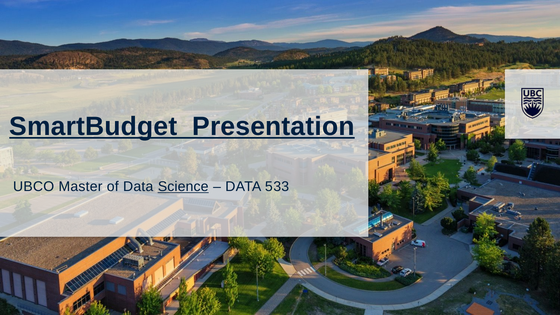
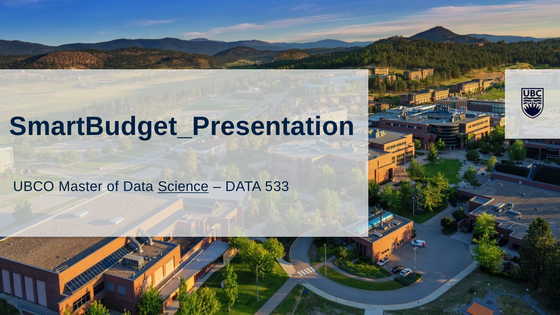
SmartBudget_Presentation underline: present -> none (182, 126)
